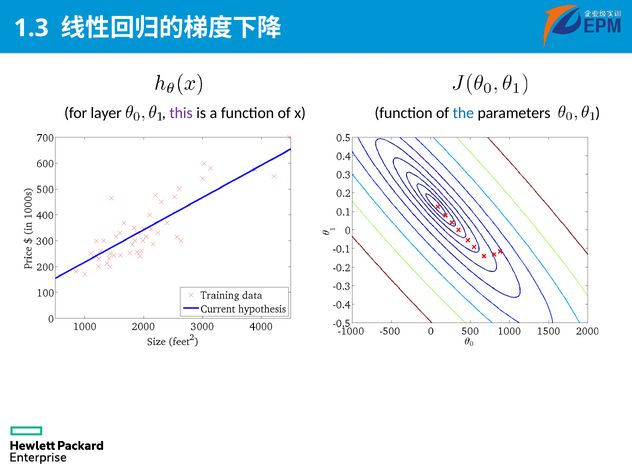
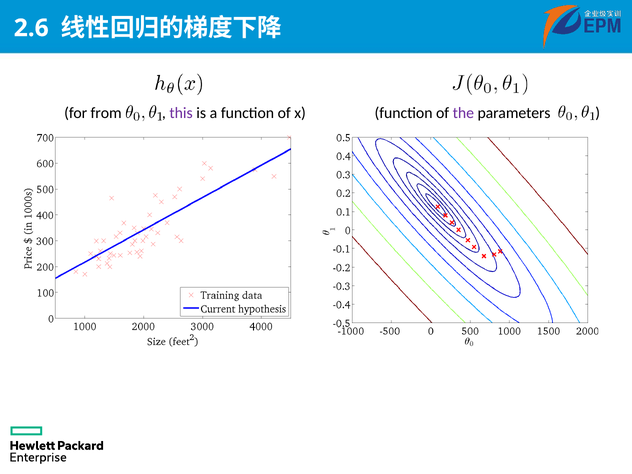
1.3: 1.3 -> 2.6 (31, 28)
layer: layer -> from (106, 113)
the colour: blue -> purple (463, 113)
